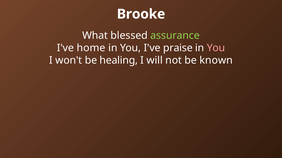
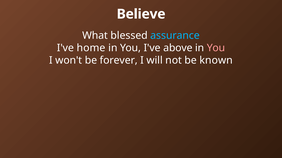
Brooke: Brooke -> Believe (141, 14)
assurance colour: light green -> light blue (175, 36)
praise: praise -> above (178, 48)
healing: healing -> forever (119, 61)
